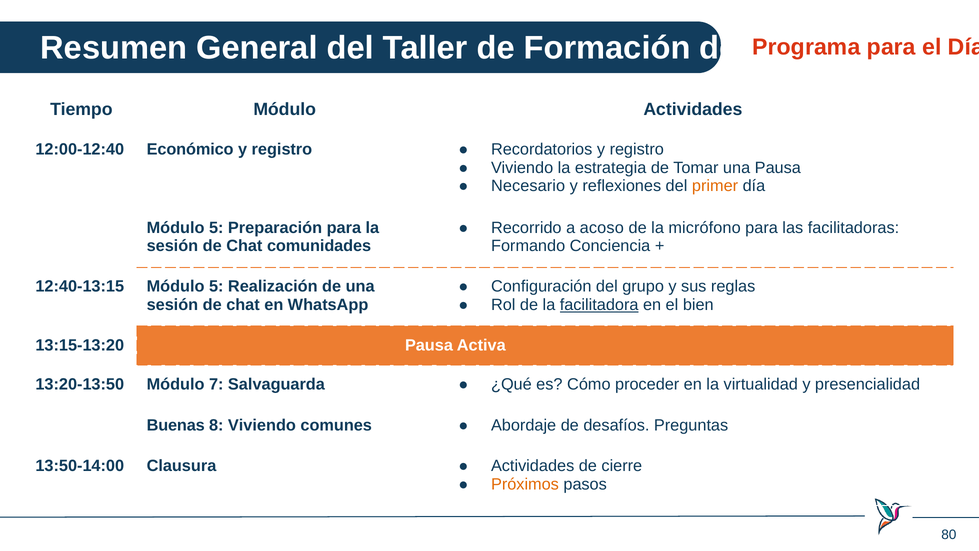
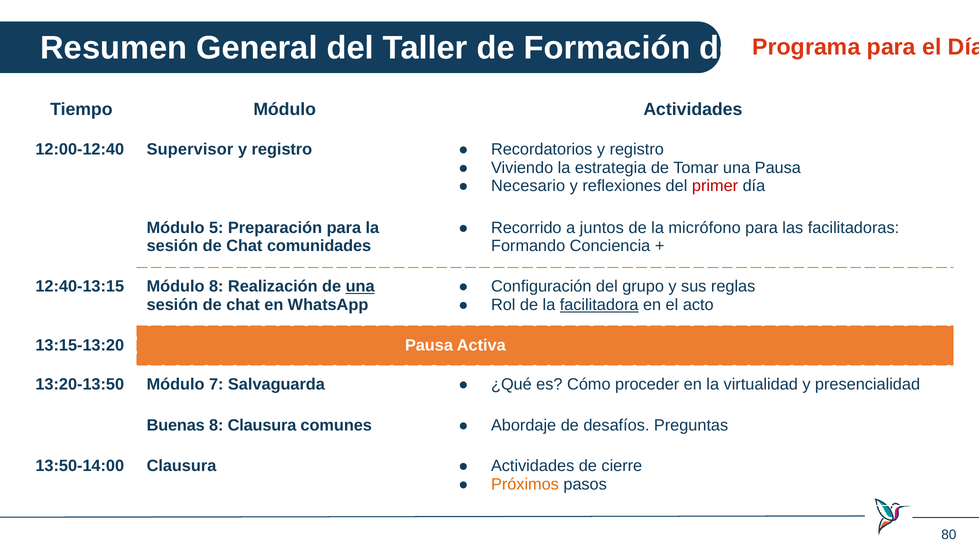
Económico: Económico -> Supervisor (190, 149)
primer colour: orange -> red (715, 186)
acoso: acoso -> juntos (602, 228)
12:40-13:15 Módulo 5: 5 -> 8 (216, 286)
una underline: none -> present (360, 286)
bien: bien -> acto (698, 305)
8 Viviendo: Viviendo -> Clausura (262, 425)
